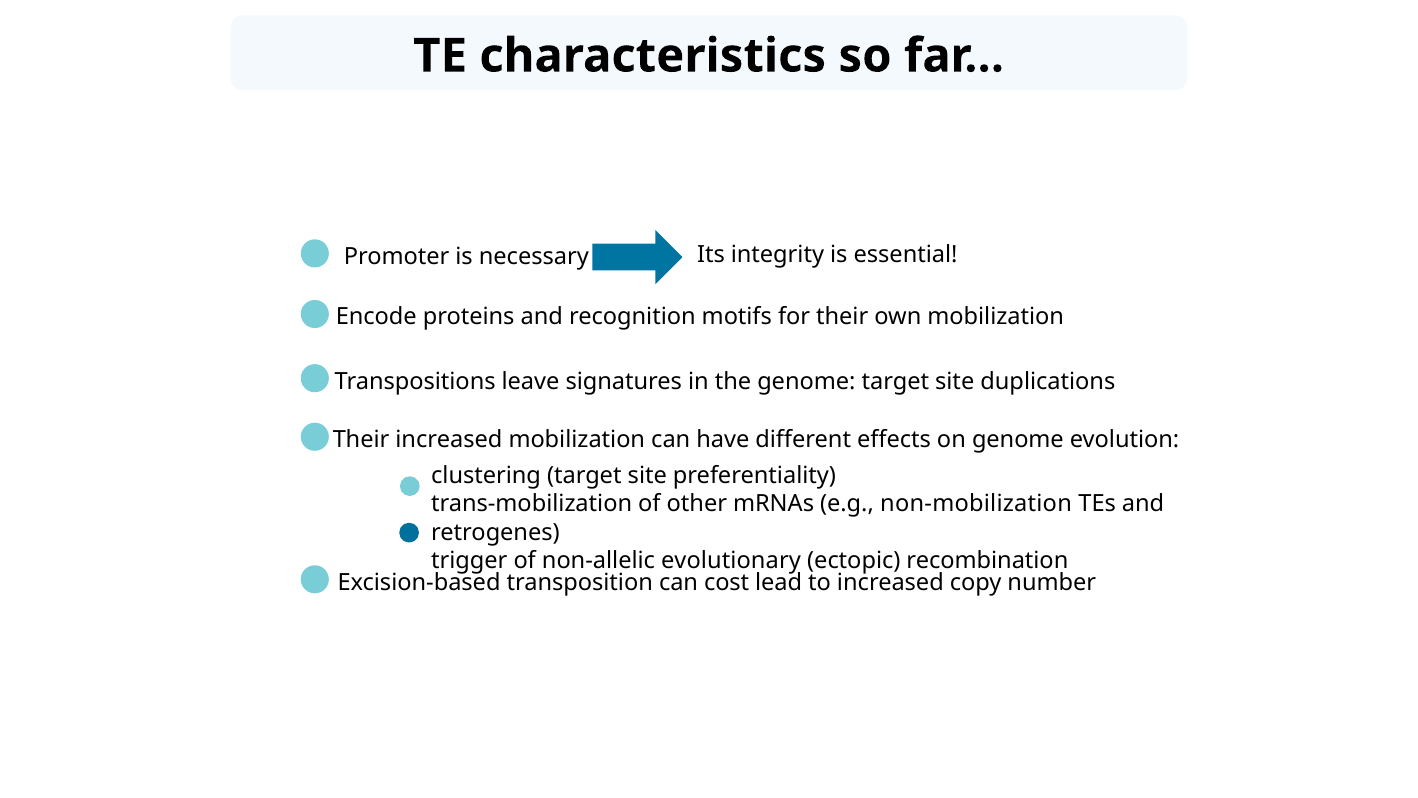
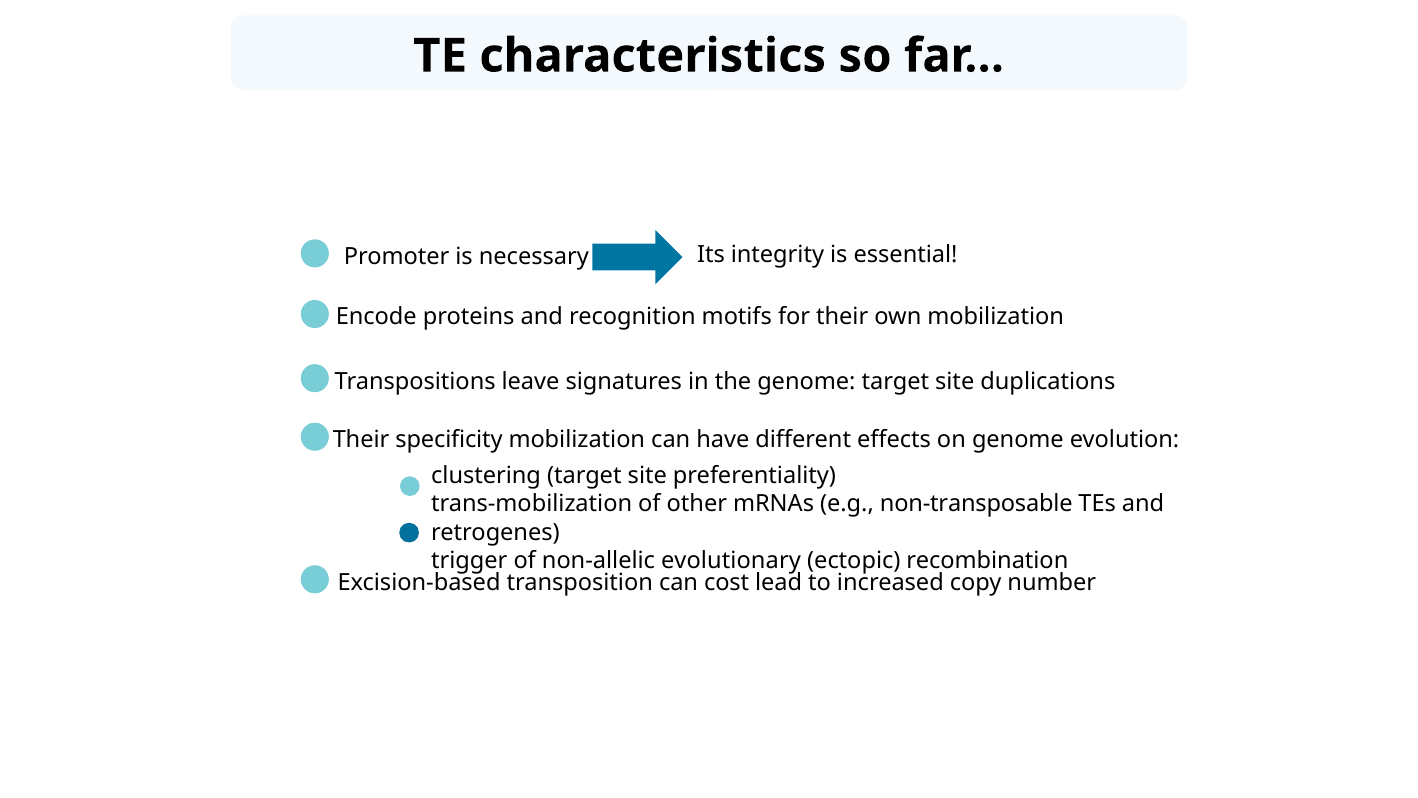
Their increased: increased -> specificity (449, 440)
non-mobilization: non-mobilization -> non-transposable (976, 504)
